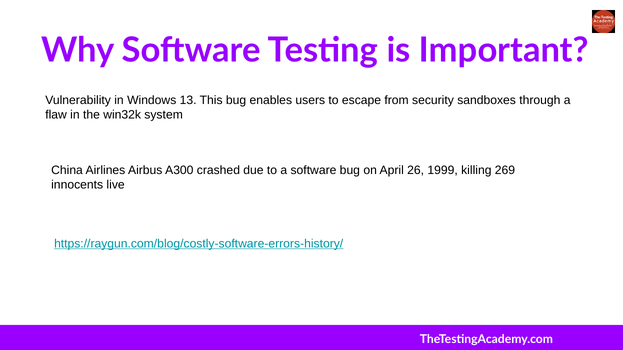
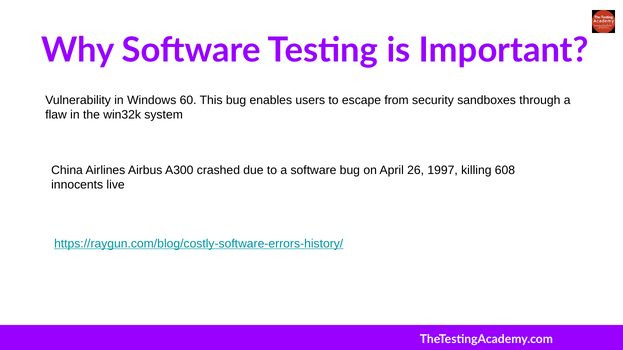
13: 13 -> 60 (188, 100)
1999: 1999 -> 1997 (443, 170)
269: 269 -> 608 (505, 170)
